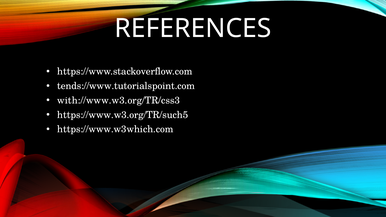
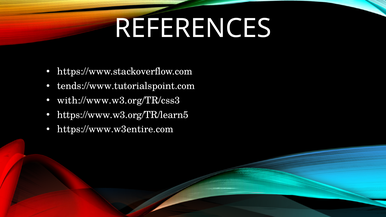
https://www.w3.org/TR/such5: https://www.w3.org/TR/such5 -> https://www.w3.org/TR/learn5 (123, 115)
https://www.w3which.com: https://www.w3which.com -> https://www.w3entire.com (115, 129)
